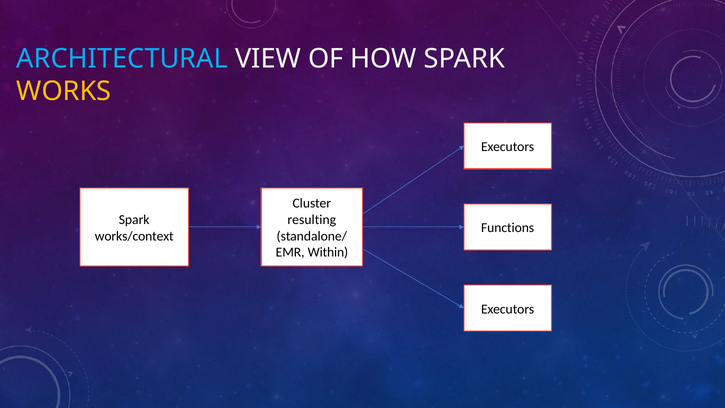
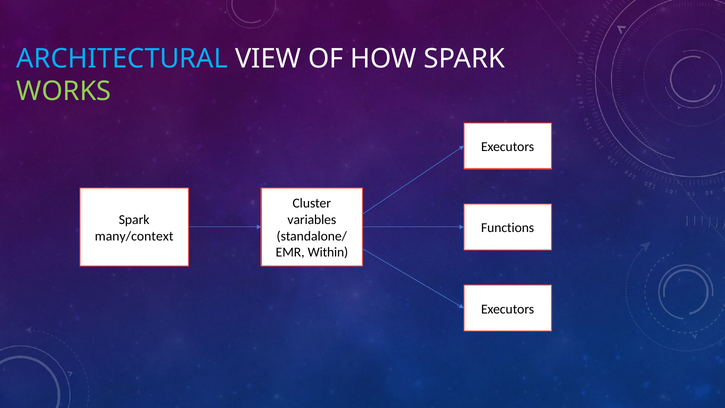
WORKS colour: yellow -> light green (64, 91)
resulting: resulting -> variables (312, 220)
works/context: works/context -> many/context (134, 236)
